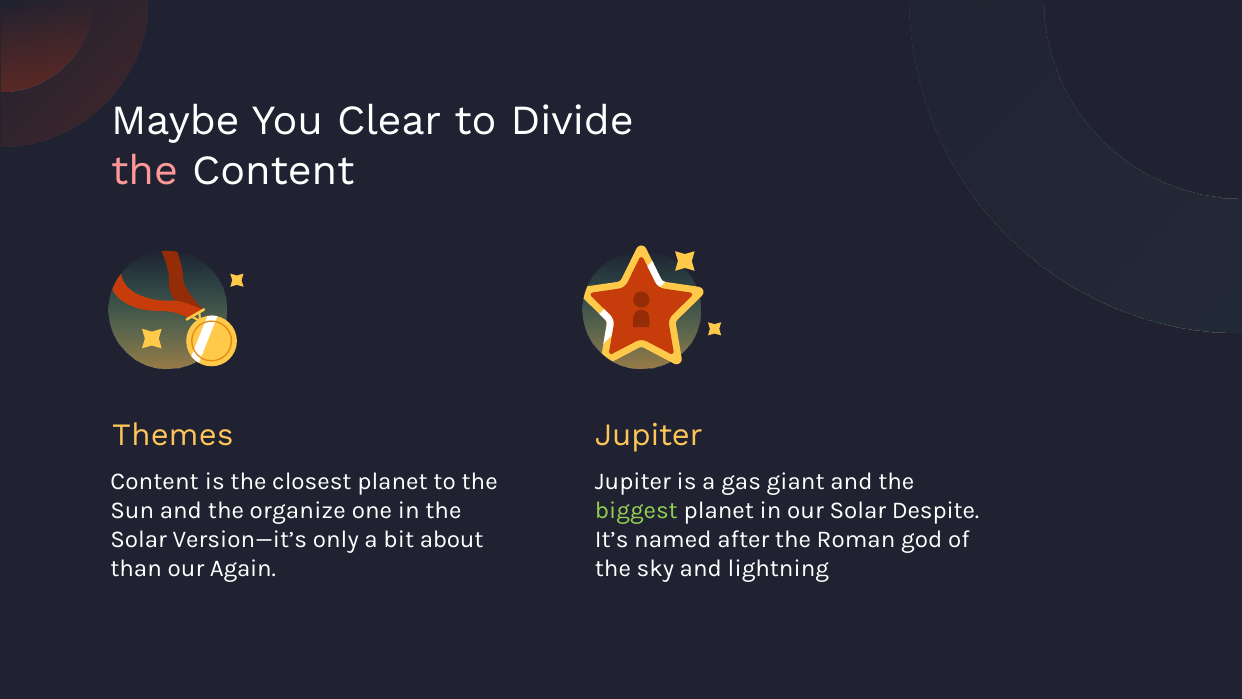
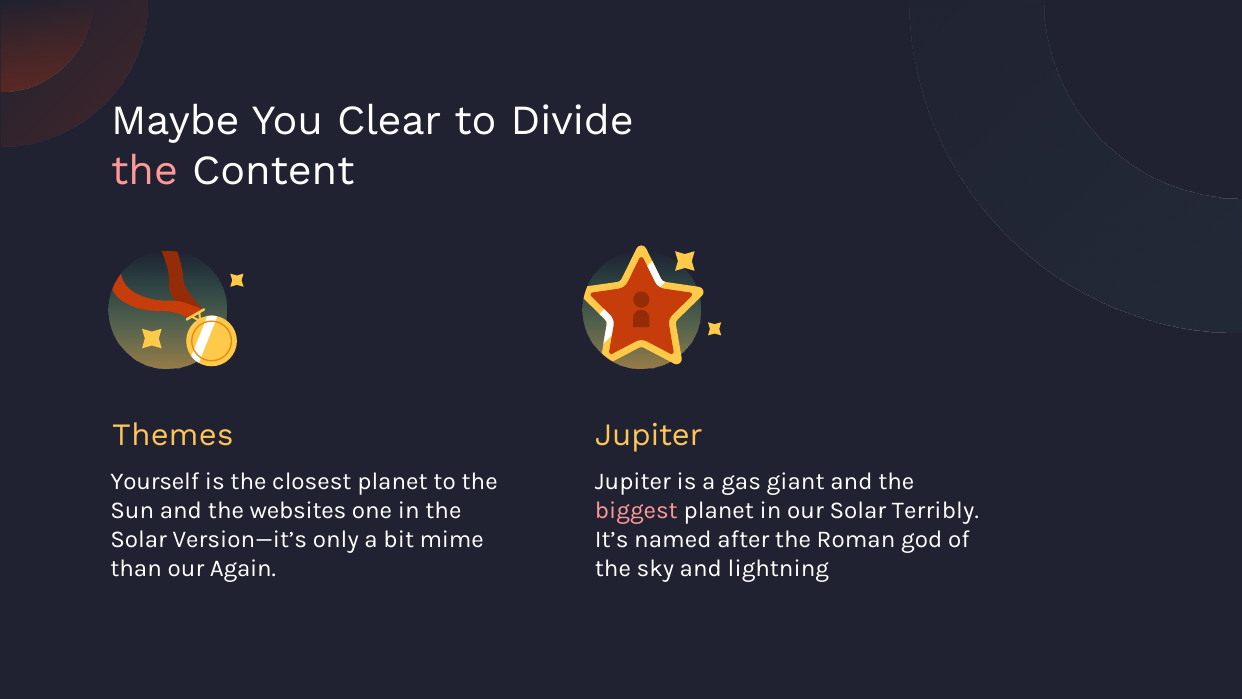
Content: Content -> Yourself (155, 481)
organize: organize -> websites (298, 510)
biggest colour: light green -> pink (636, 510)
Despite: Despite -> Terribly (935, 510)
about: about -> mime (452, 539)
